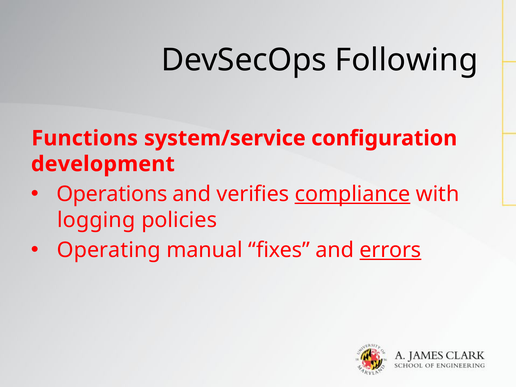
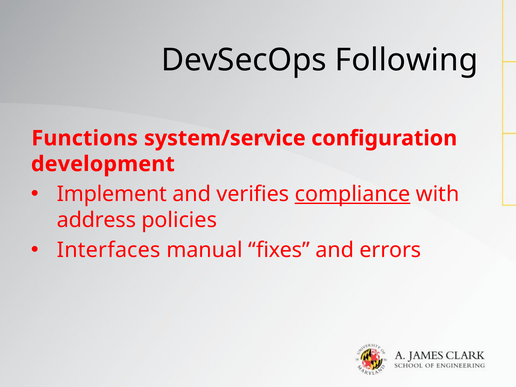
Operations: Operations -> Implement (112, 194)
logging: logging -> address (96, 220)
Operating: Operating -> Interfaces (109, 250)
errors underline: present -> none (390, 250)
